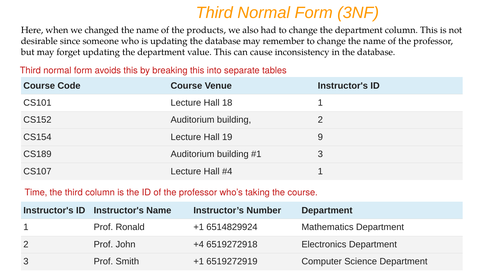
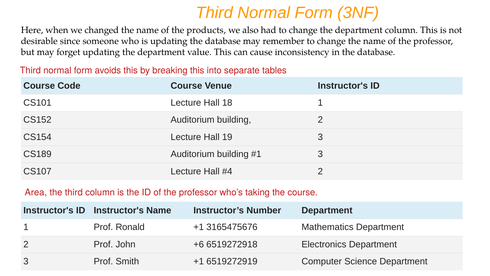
19 9: 9 -> 3 (320, 137)
1: 1 -> 2 (320, 171)
Time: Time -> Area (36, 192)
6514829924: 6514829924 -> 3165475676 (232, 227)
+4: +4 -> +6 (199, 244)
